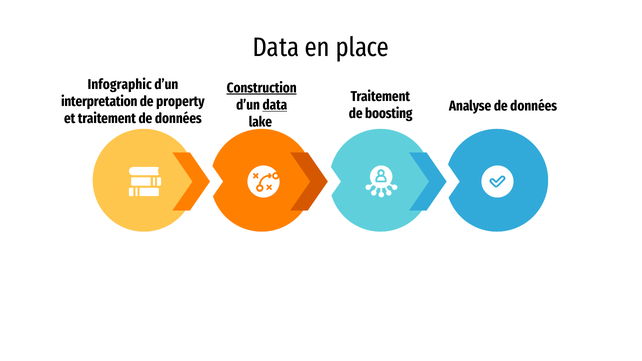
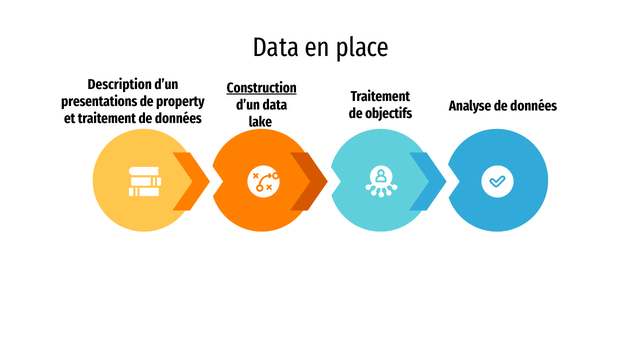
Infographic: Infographic -> Description (120, 85)
interpretation: interpretation -> presentations (99, 102)
data underline: present -> none (275, 105)
boosting: boosting -> objectifs (389, 114)
